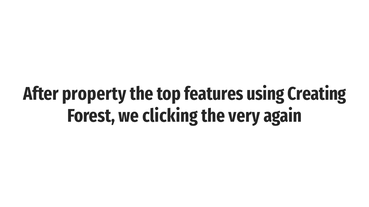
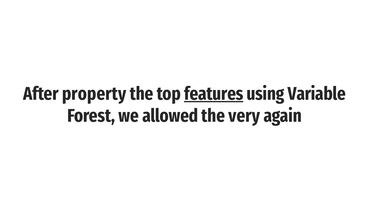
features underline: none -> present (214, 94)
Creating: Creating -> Variable (317, 94)
clicking: clicking -> allowed (170, 116)
